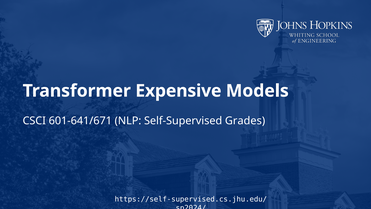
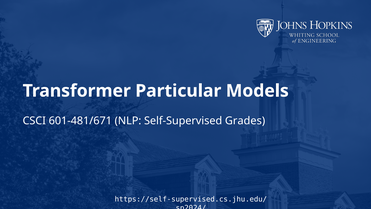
Expensive: Expensive -> Particular (178, 91)
601-641/671: 601-641/671 -> 601-481/671 (80, 121)
